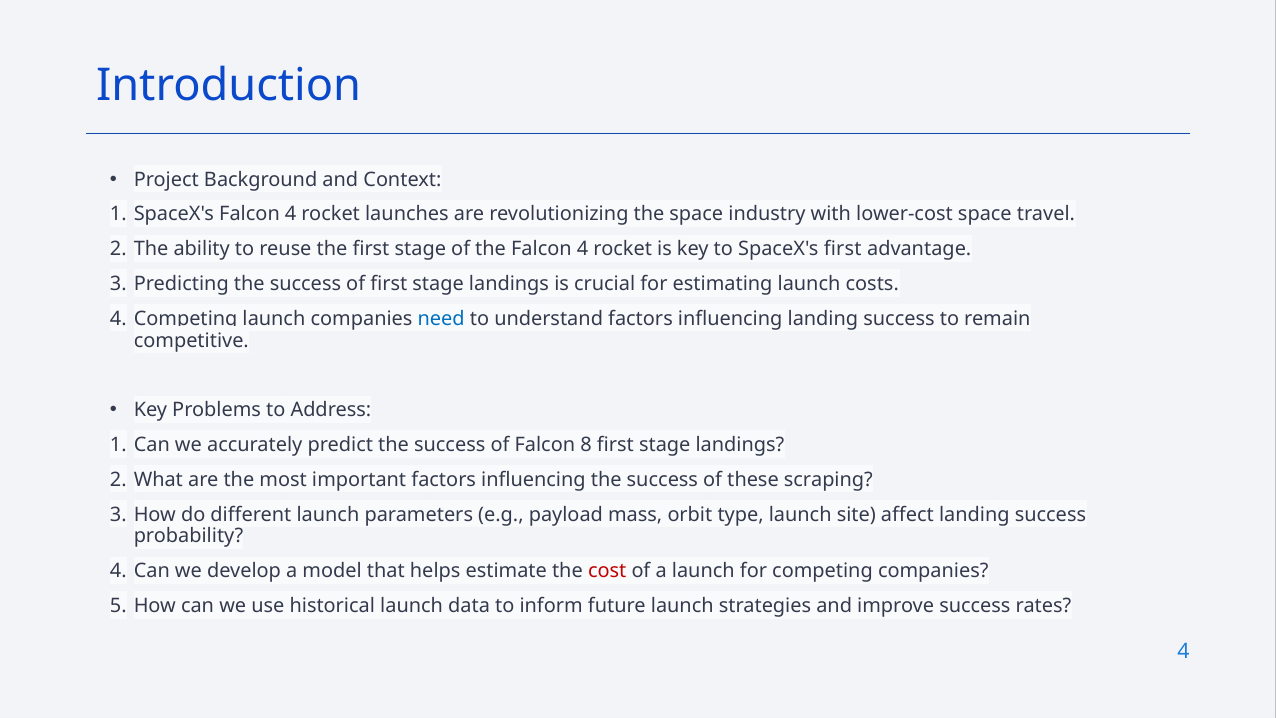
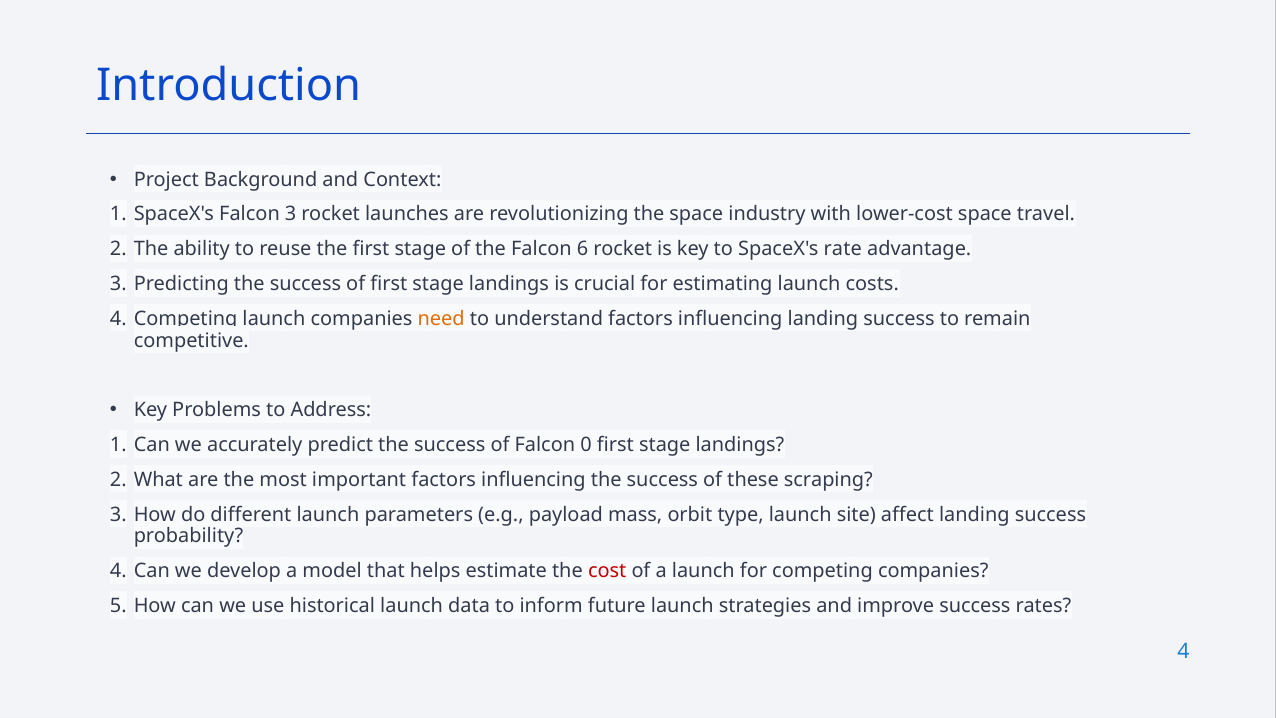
SpaceX's Falcon 4: 4 -> 3 (291, 214)
the Falcon 4: 4 -> 6 (583, 249)
SpaceX's first: first -> rate (843, 249)
need colour: blue -> orange (441, 319)
8: 8 -> 0 (586, 445)
